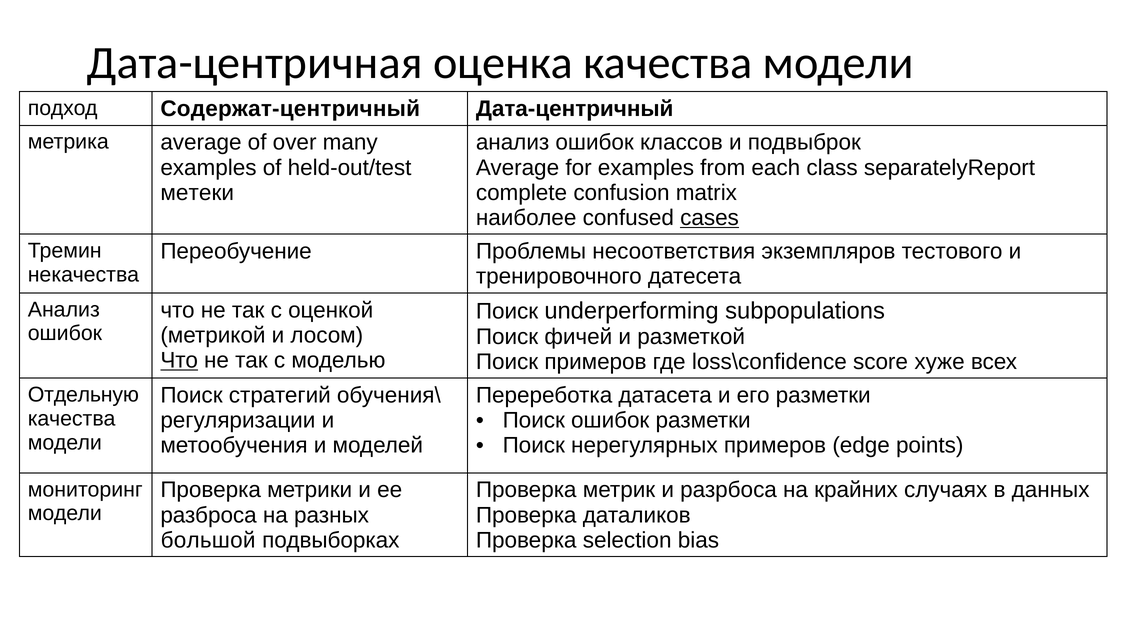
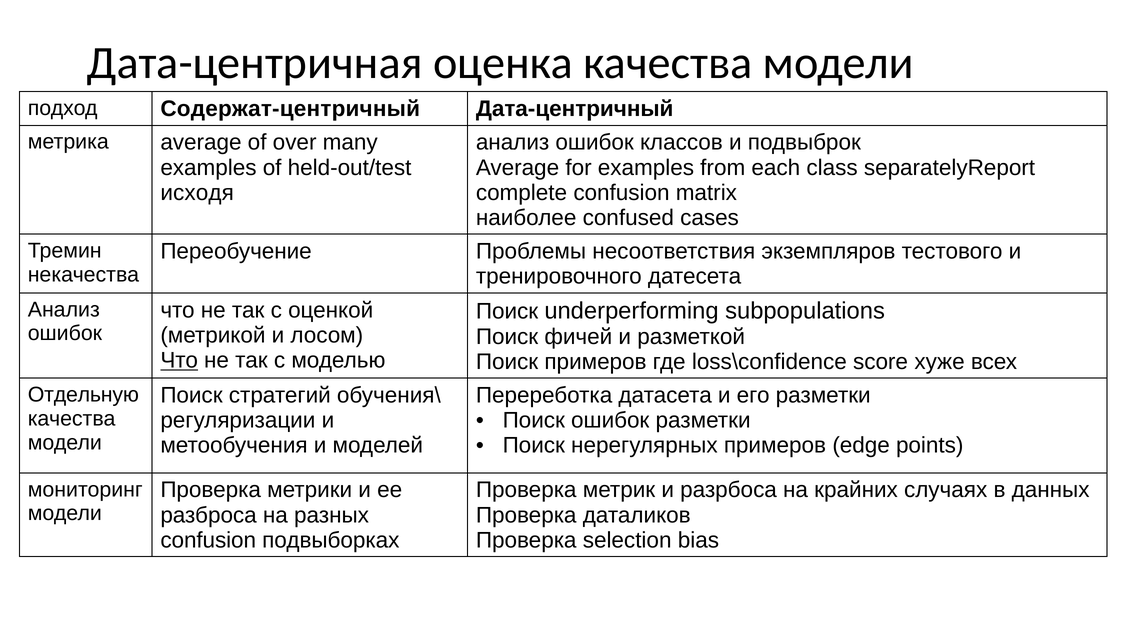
метеки: метеки -> исходя (197, 193)
cases underline: present -> none (710, 218)
большой: большой -> confusion (208, 540)
